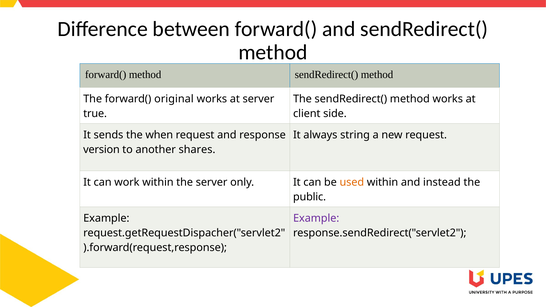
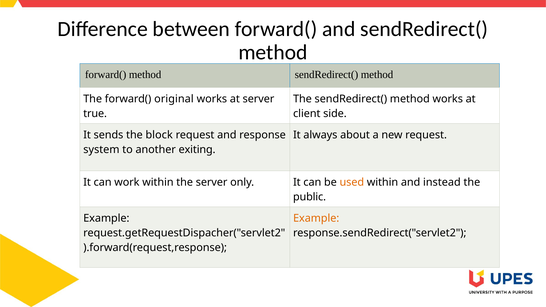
when: when -> block (159, 135)
string: string -> about (355, 135)
version: version -> system (101, 150)
shares: shares -> exiting (197, 150)
Example colour: purple -> orange (316, 218)
